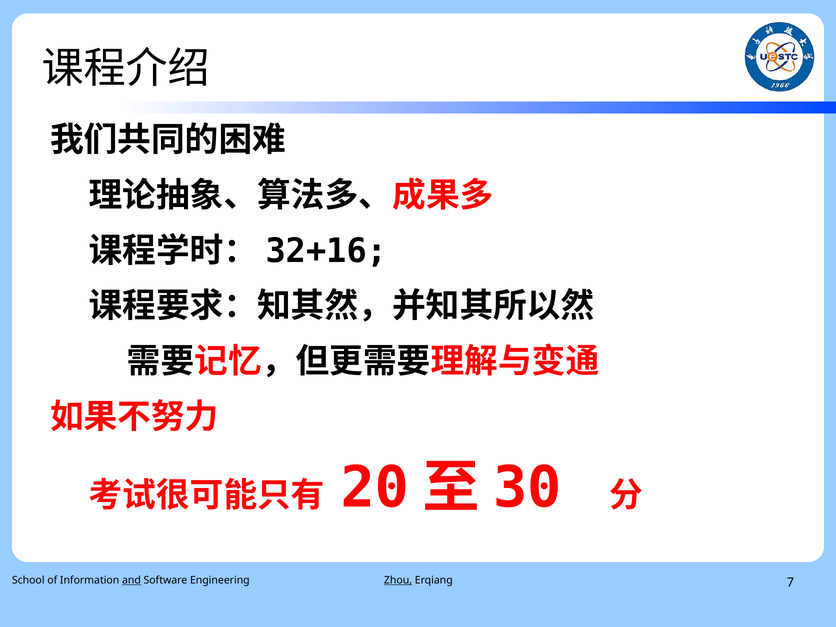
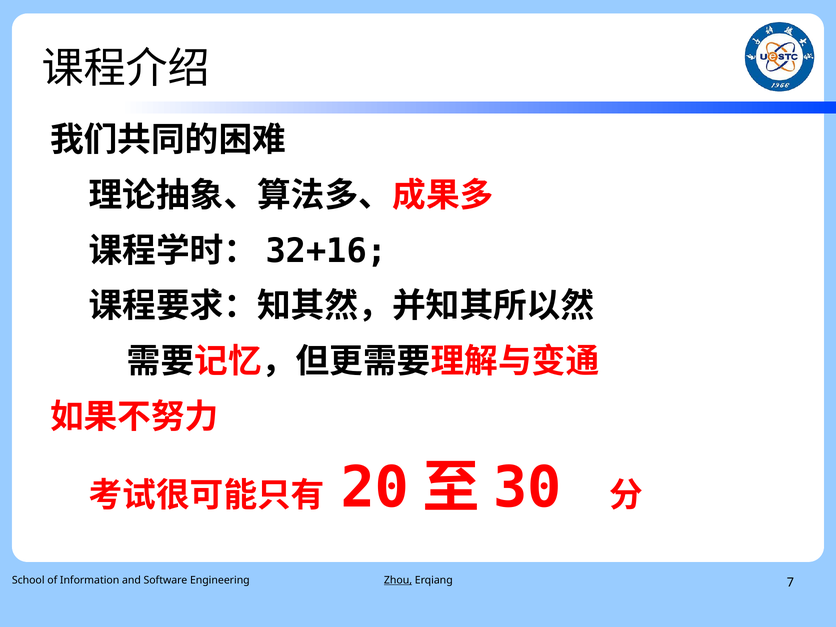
and underline: present -> none (131, 580)
